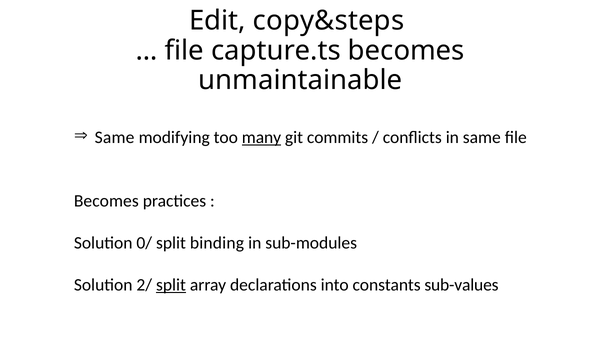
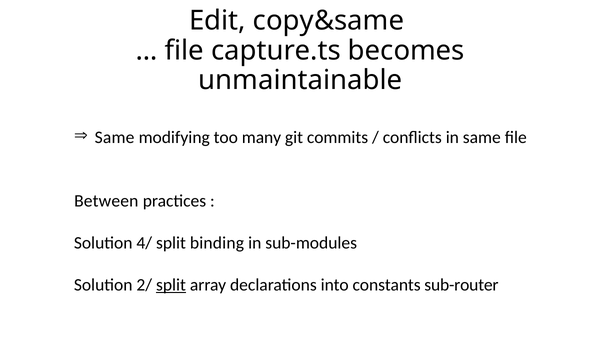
copy&steps: copy&steps -> copy&same (329, 21)
many underline: present -> none (261, 138)
Becomes: Becomes -> Between (106, 201)
0/: 0/ -> 4/ (144, 243)
sub-values: sub-values -> sub-router (461, 285)
